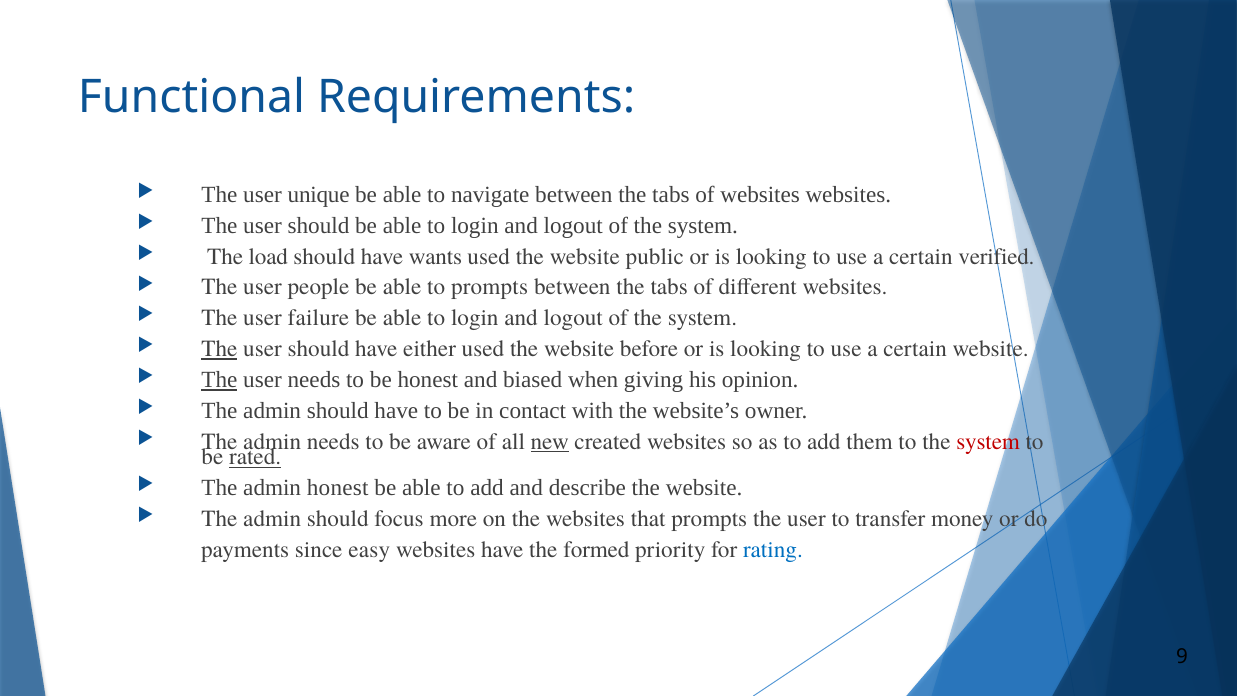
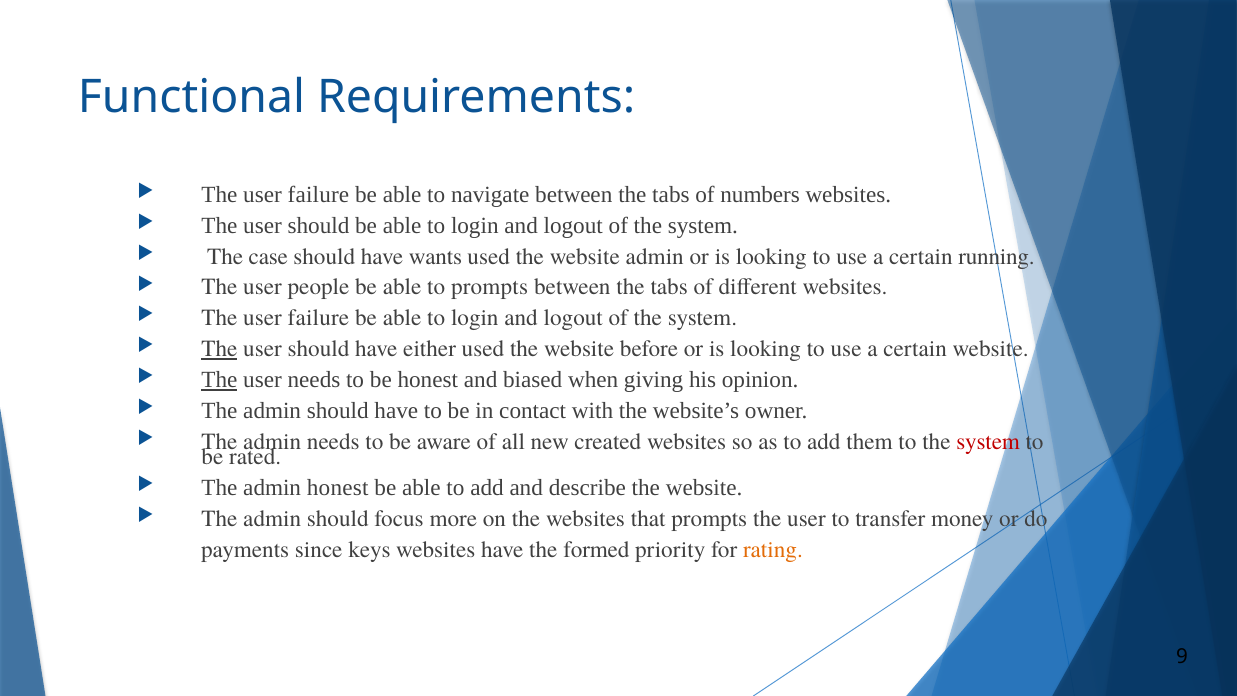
unique: unique -> failure (318, 194)
of websites: websites -> numbers (760, 194)
load: load -> case (268, 256)
website public: public -> admin (655, 256)
verified: verified -> running (996, 256)
new underline: present -> none (550, 442)
rated underline: present -> none (255, 457)
easy: easy -> keys (369, 550)
rating colour: blue -> orange (773, 550)
